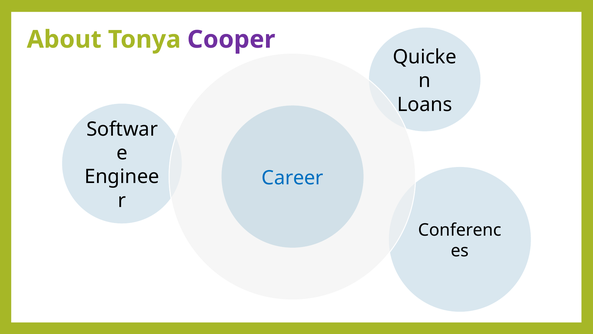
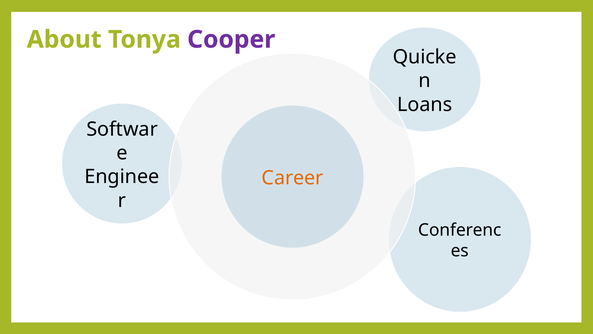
Career colour: blue -> orange (293, 178)
